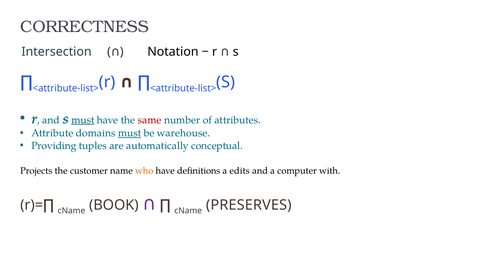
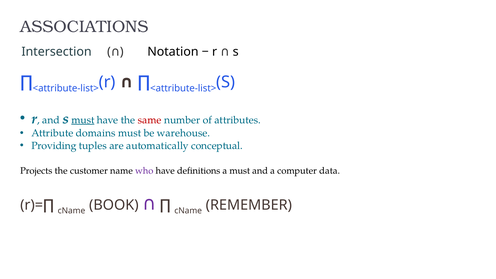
CORRECTNESS: CORRECTNESS -> ASSOCIATIONS (84, 27)
must underline: present -> none (130, 133)
who colour: orange -> purple (144, 171)
a edits: edits -> must (240, 171)
with: with -> data (330, 171)
PRESERVES: PRESERVES -> REMEMBER (249, 205)
